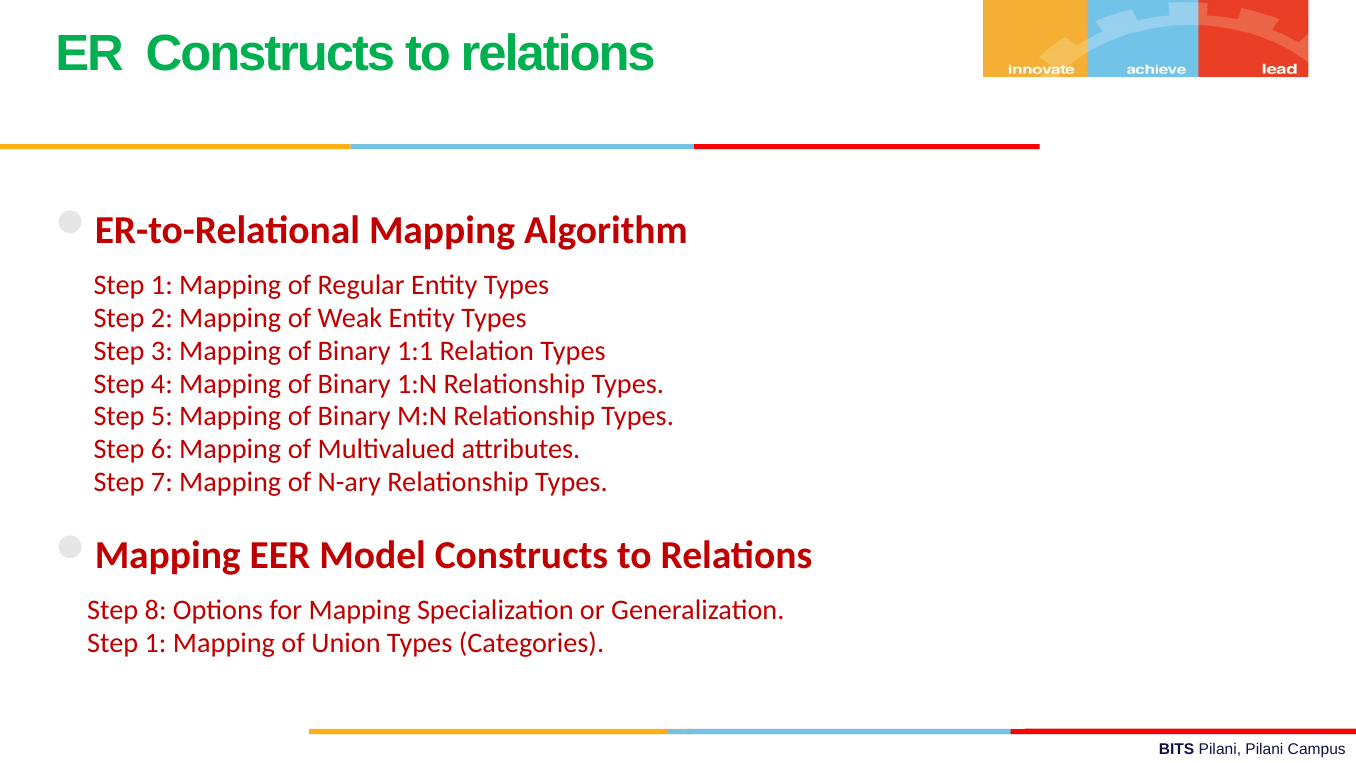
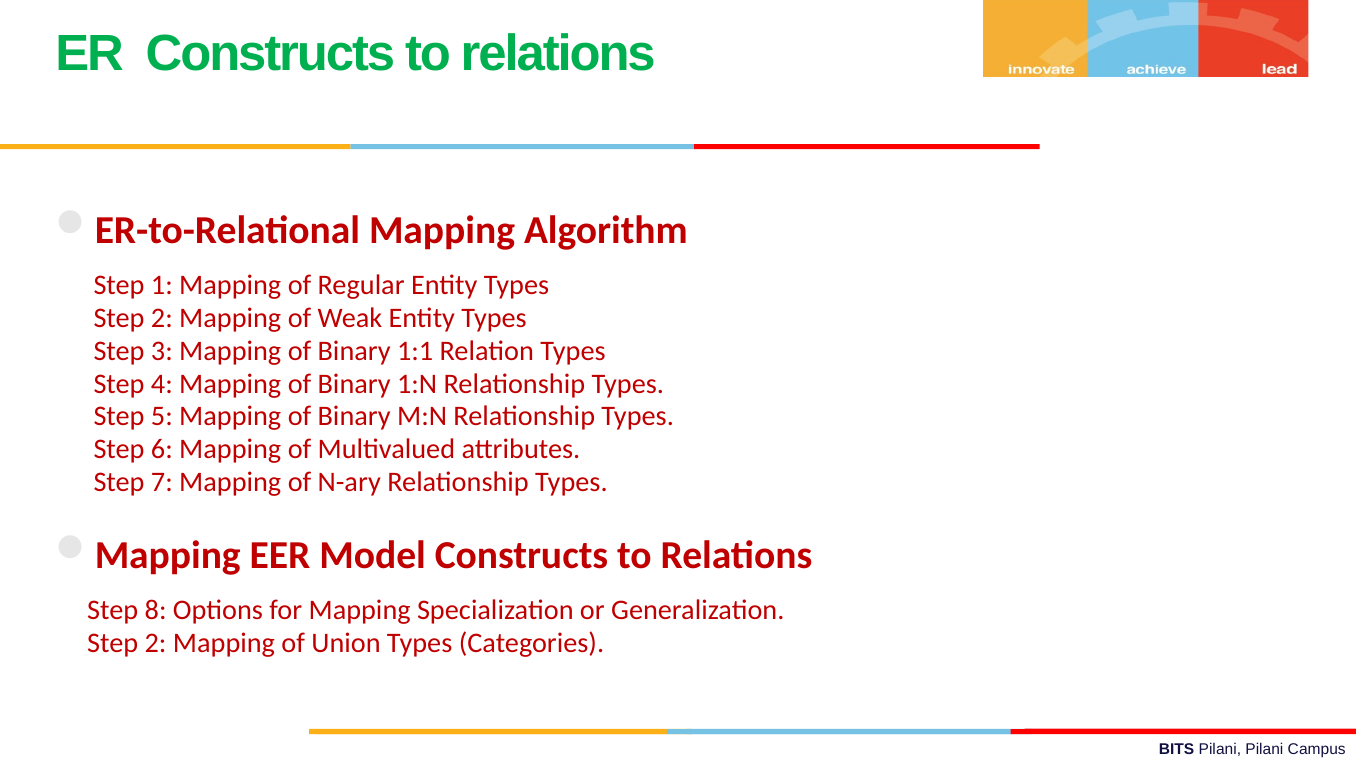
1: 1 -> 2 (156, 643)
